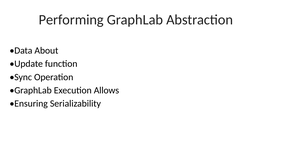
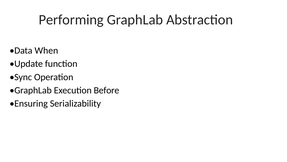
About: About -> When (46, 50)
Allows: Allows -> Before (106, 90)
